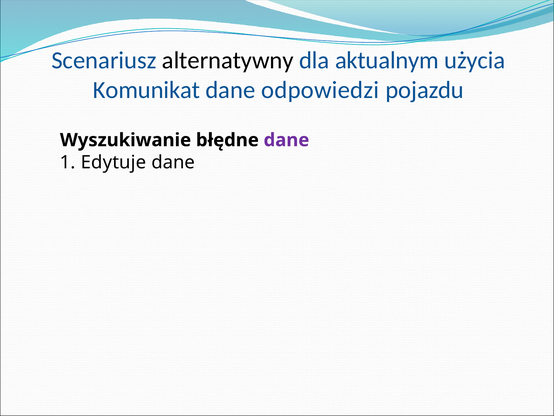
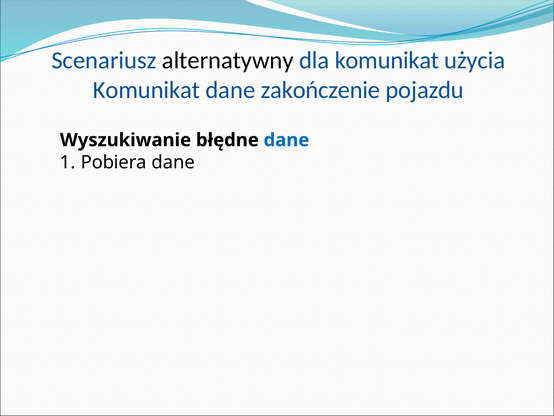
dla aktualnym: aktualnym -> komunikat (387, 60)
odpowiedzi: odpowiedzi -> zakończenie (320, 90)
dane colour: purple -> blue (286, 140)
Edytuje: Edytuje -> Pobiera (114, 162)
